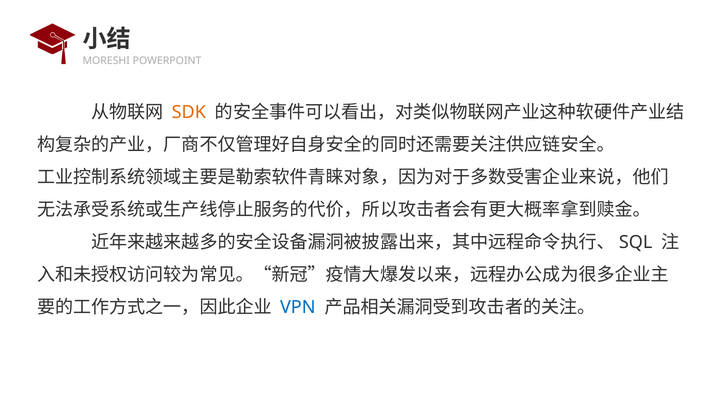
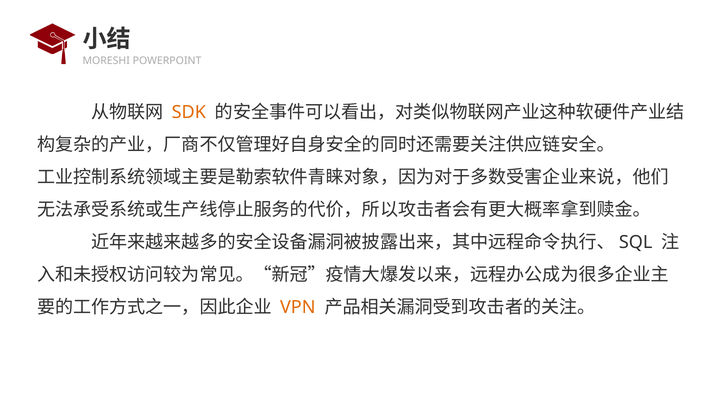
VPN colour: blue -> orange (298, 307)
